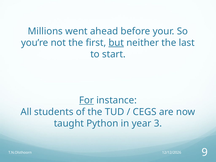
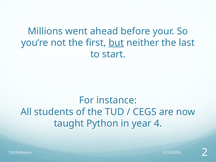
For underline: present -> none (86, 100)
3: 3 -> 4 (158, 123)
9: 9 -> 2 (205, 152)
